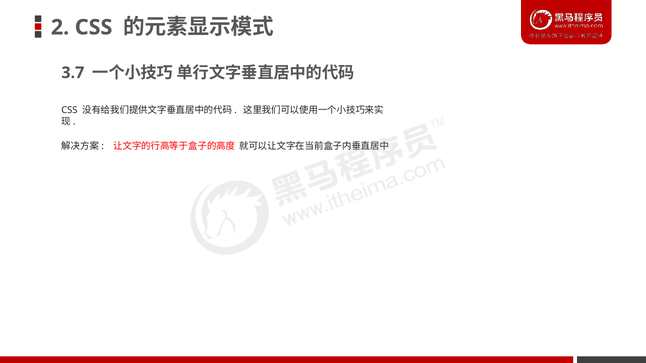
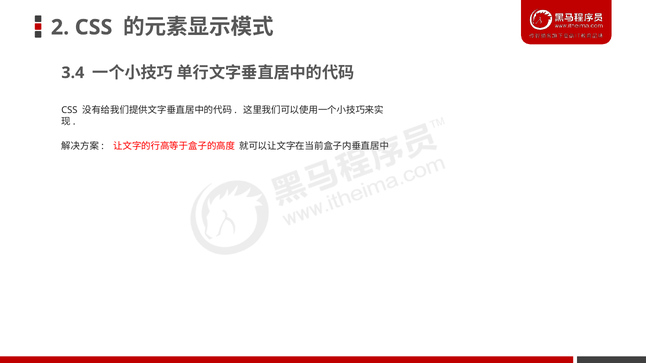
3.7: 3.7 -> 3.4 (73, 73)
